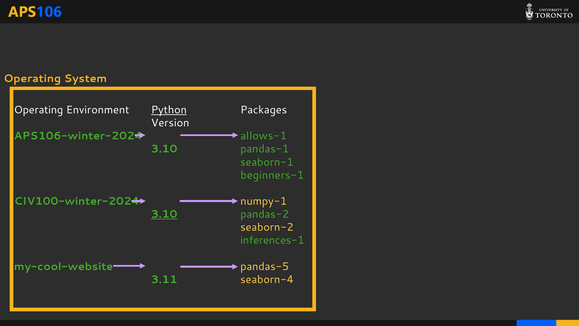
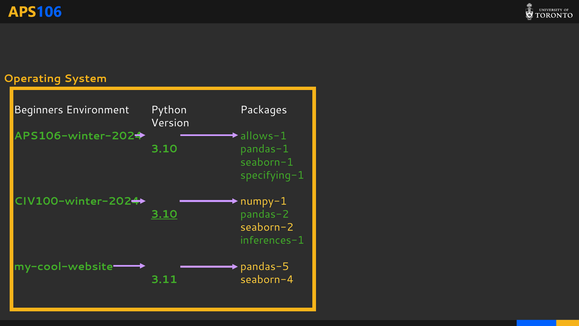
Operating: Operating -> Beginners (39, 110)
Python underline: present -> none (169, 110)
beginners-1: beginners-1 -> specifying-1 (272, 175)
